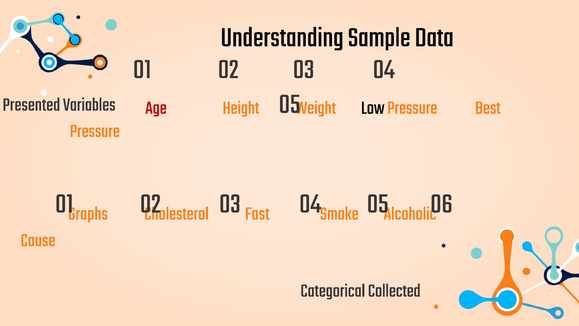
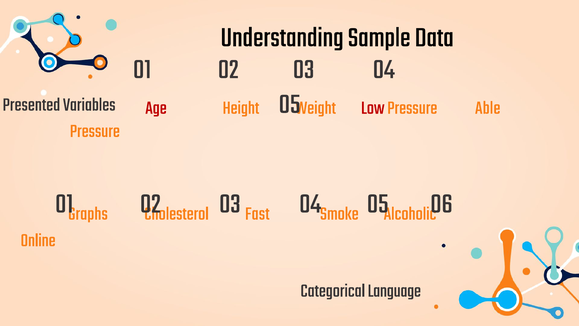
Low colour: black -> red (373, 107)
Best: Best -> Able (488, 107)
Cause: Cause -> Online (38, 240)
Collected: Collected -> Language (394, 290)
